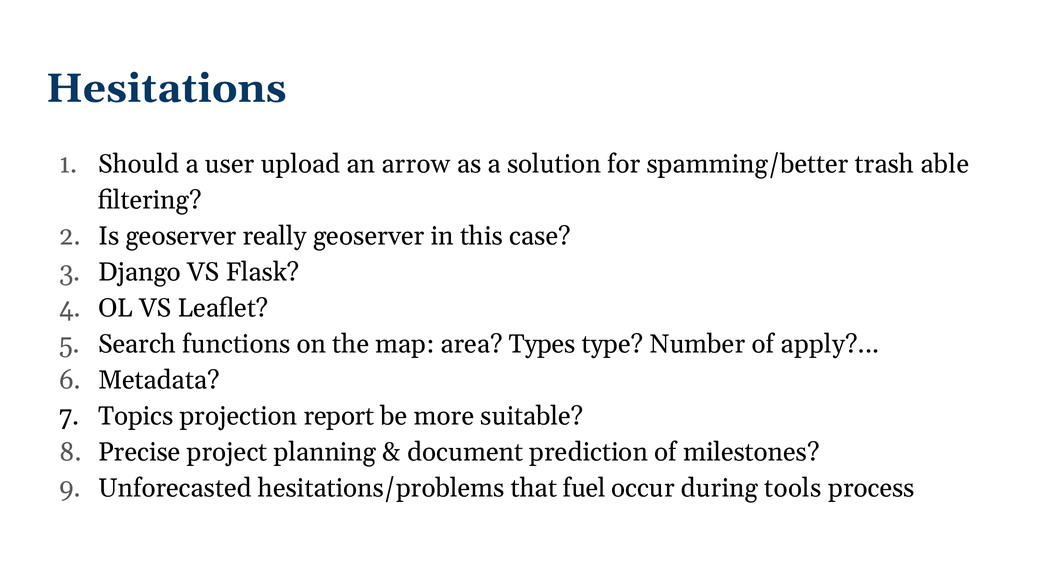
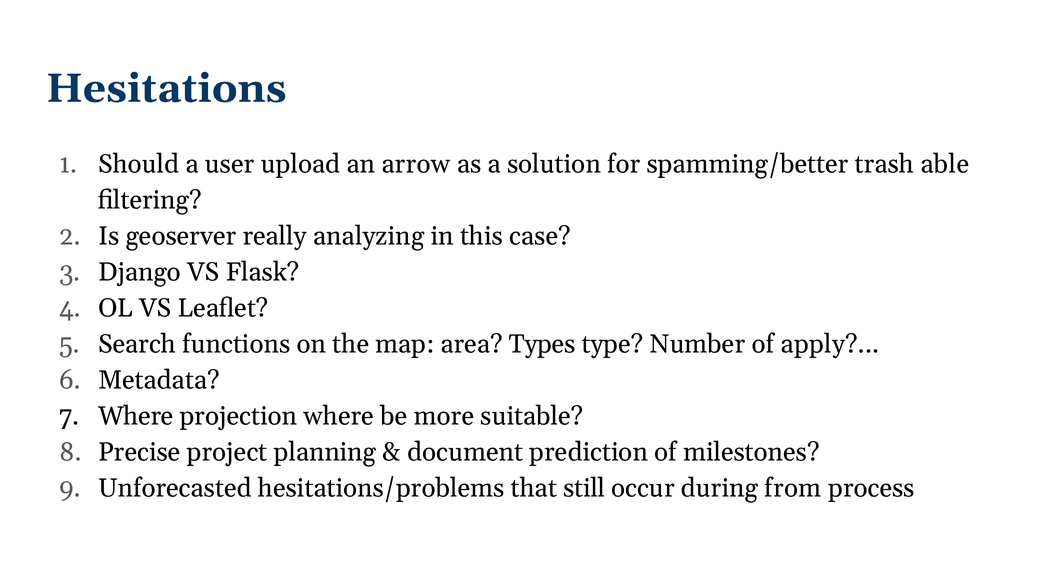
really geoserver: geoserver -> analyzing (369, 236)
Topics: Topics -> Where (136, 416)
projection report: report -> where (339, 416)
fuel: fuel -> still (584, 488)
tools: tools -> from (793, 488)
